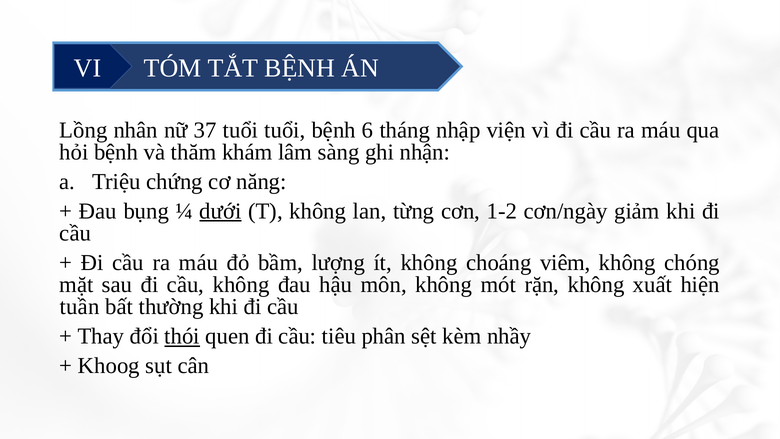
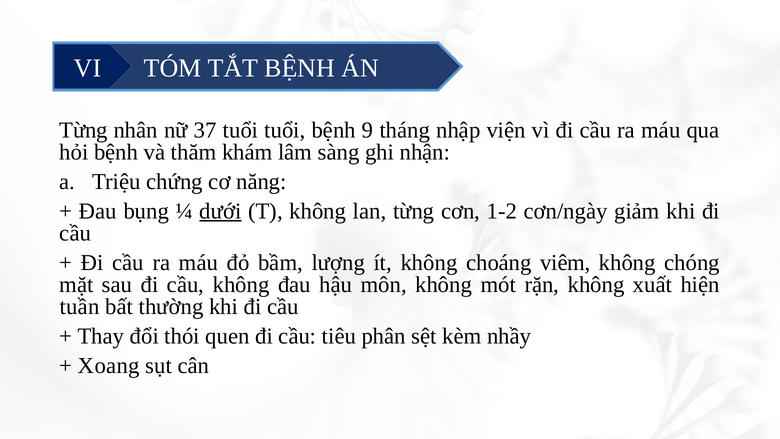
Lồng: Lồng -> Từng (84, 130)
6: 6 -> 9 (368, 130)
thói underline: present -> none (182, 336)
Khoog: Khoog -> Xoang (109, 366)
